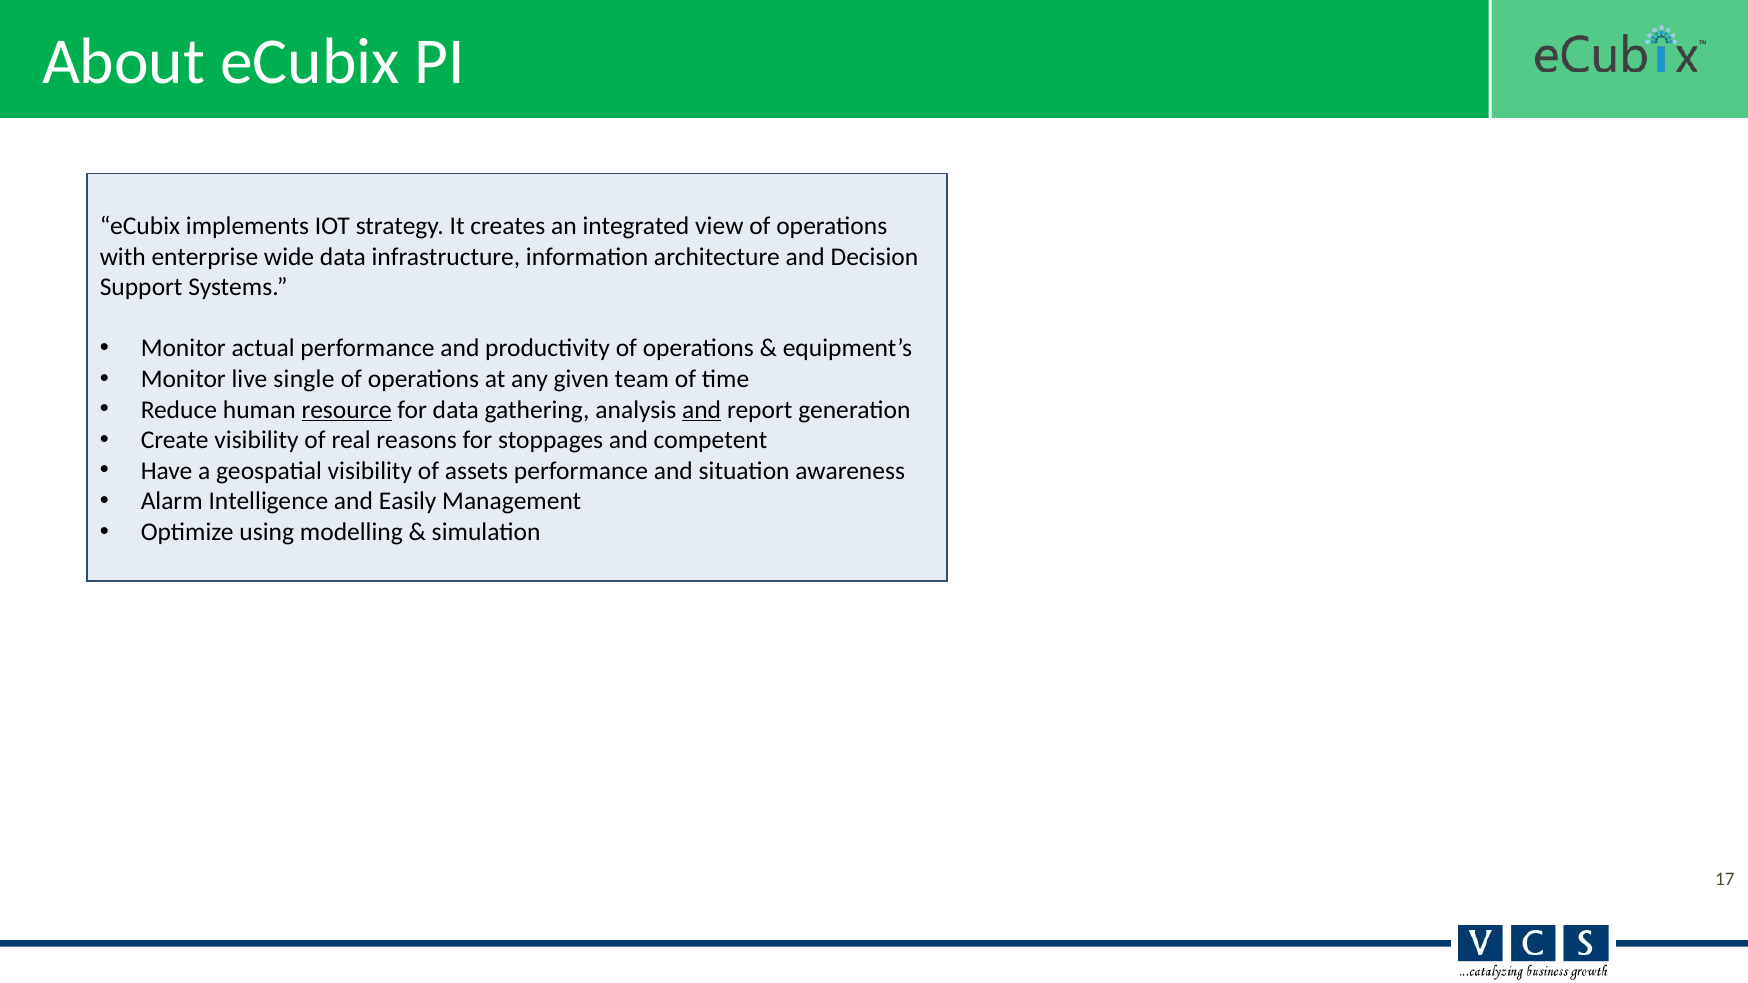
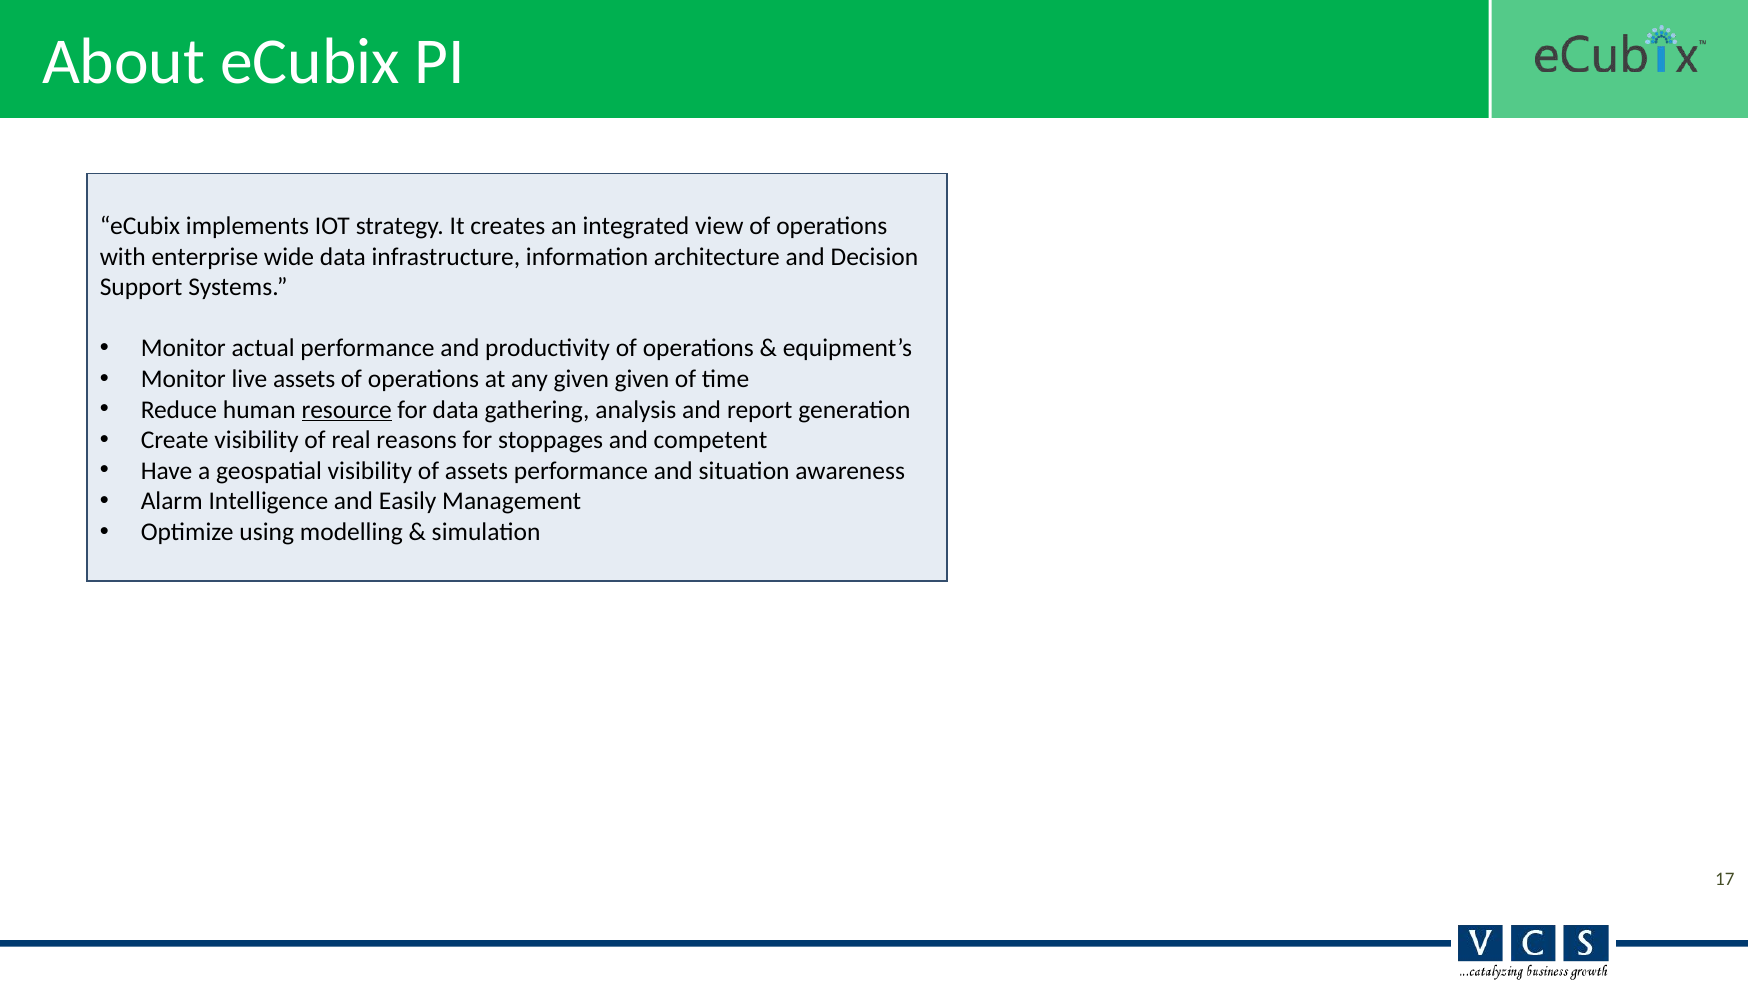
live single: single -> assets (304, 379)
given team: team -> given (642, 379)
and underline: present -> none (702, 410)
